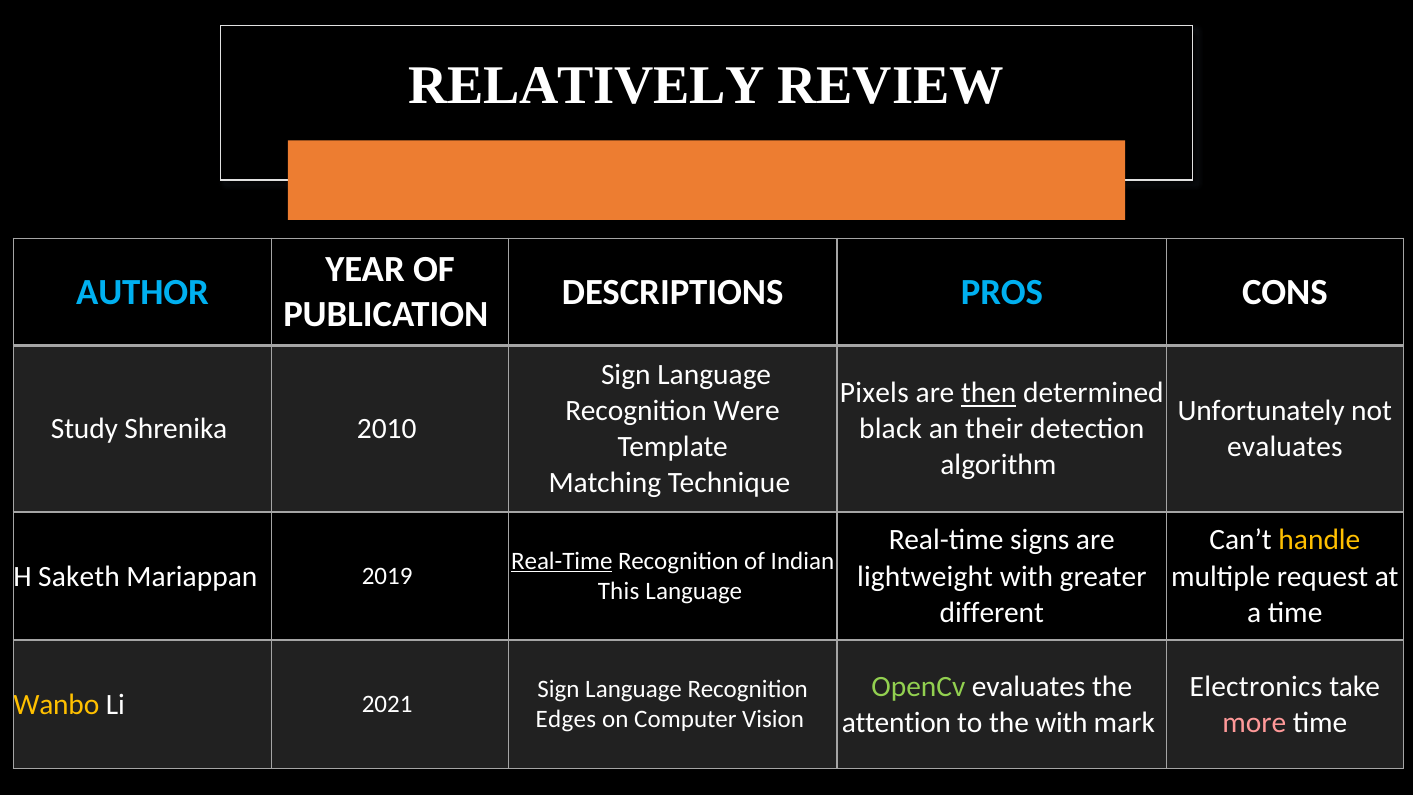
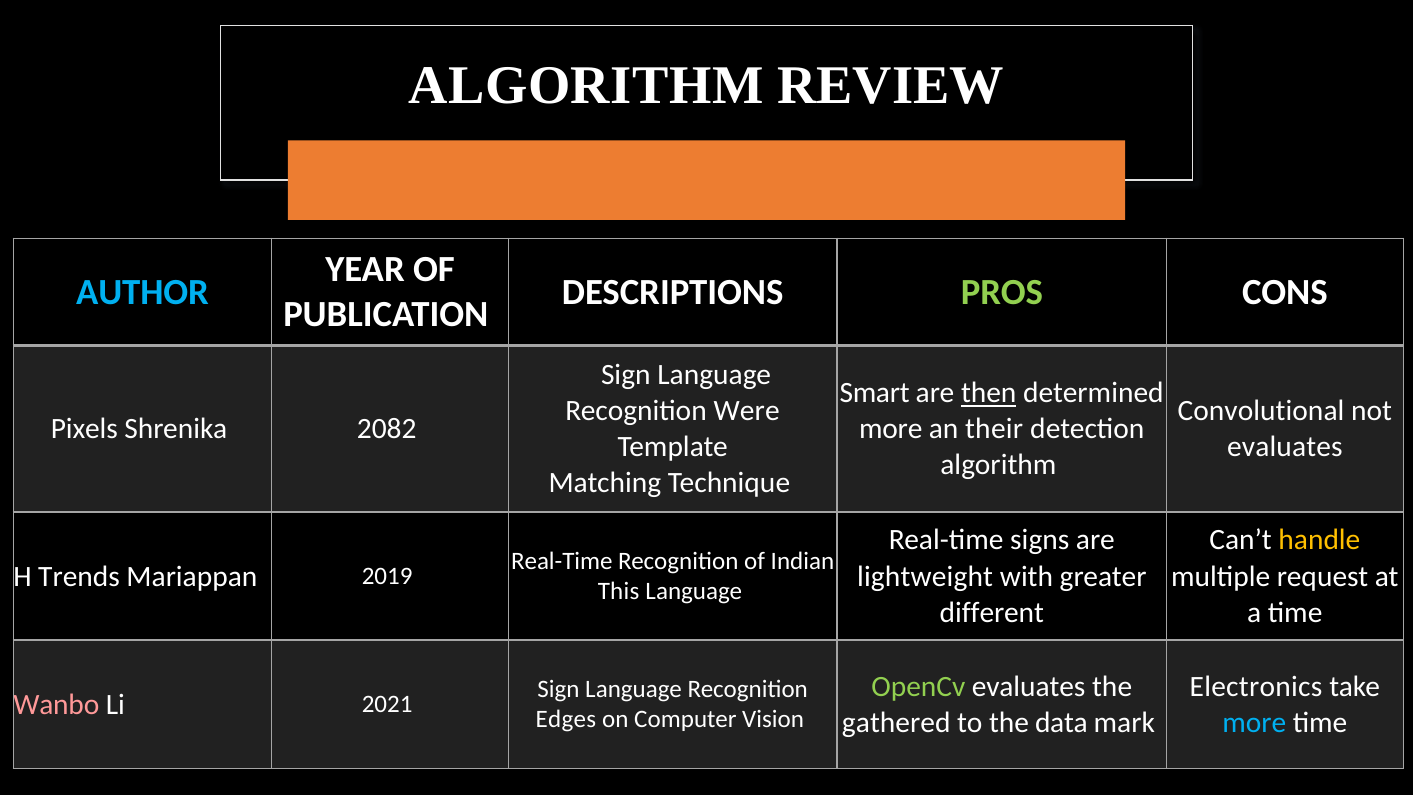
RELATIVELY: RELATIVELY -> ALGORITHM (586, 86)
PROS colour: light blue -> light green (1002, 292)
Pixels: Pixels -> Smart (875, 393)
Unfortunately: Unfortunately -> Convolutional (1261, 411)
Study: Study -> Pixels (84, 429)
2010: 2010 -> 2082 (387, 429)
black: black -> more (891, 429)
Real-Time underline: present -> none (562, 561)
Saketh: Saketh -> Trends (79, 576)
Wanbo colour: yellow -> pink (56, 704)
attention: attention -> gathered (896, 722)
the with: with -> data (1061, 722)
more colour: pink -> light blue (1254, 722)
